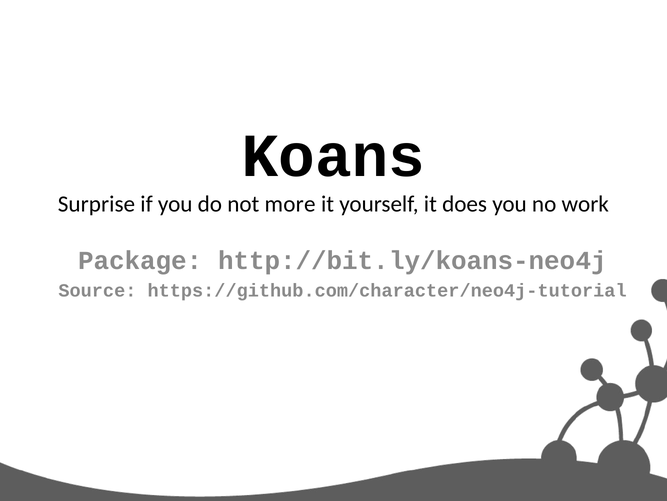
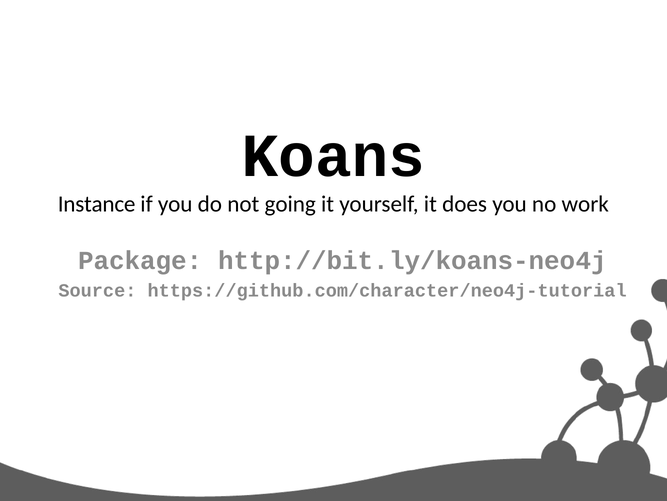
Surprise: Surprise -> Instance (97, 204)
more: more -> going (290, 204)
